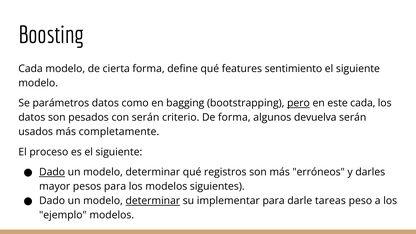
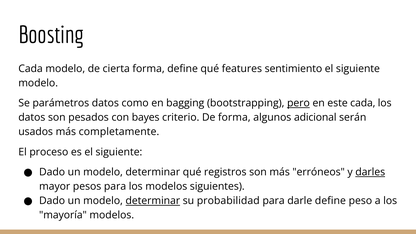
con serán: serán -> bayes (146, 118)
devuelva: devuelva -> adicional (315, 118)
Dado underline: present -> none (52, 172)
darles underline: none -> present (370, 172)
implementar: implementar -> probabilidad (228, 201)
darle tareas: tareas -> define (330, 201)
ejemplo: ejemplo -> mayoría (63, 215)
